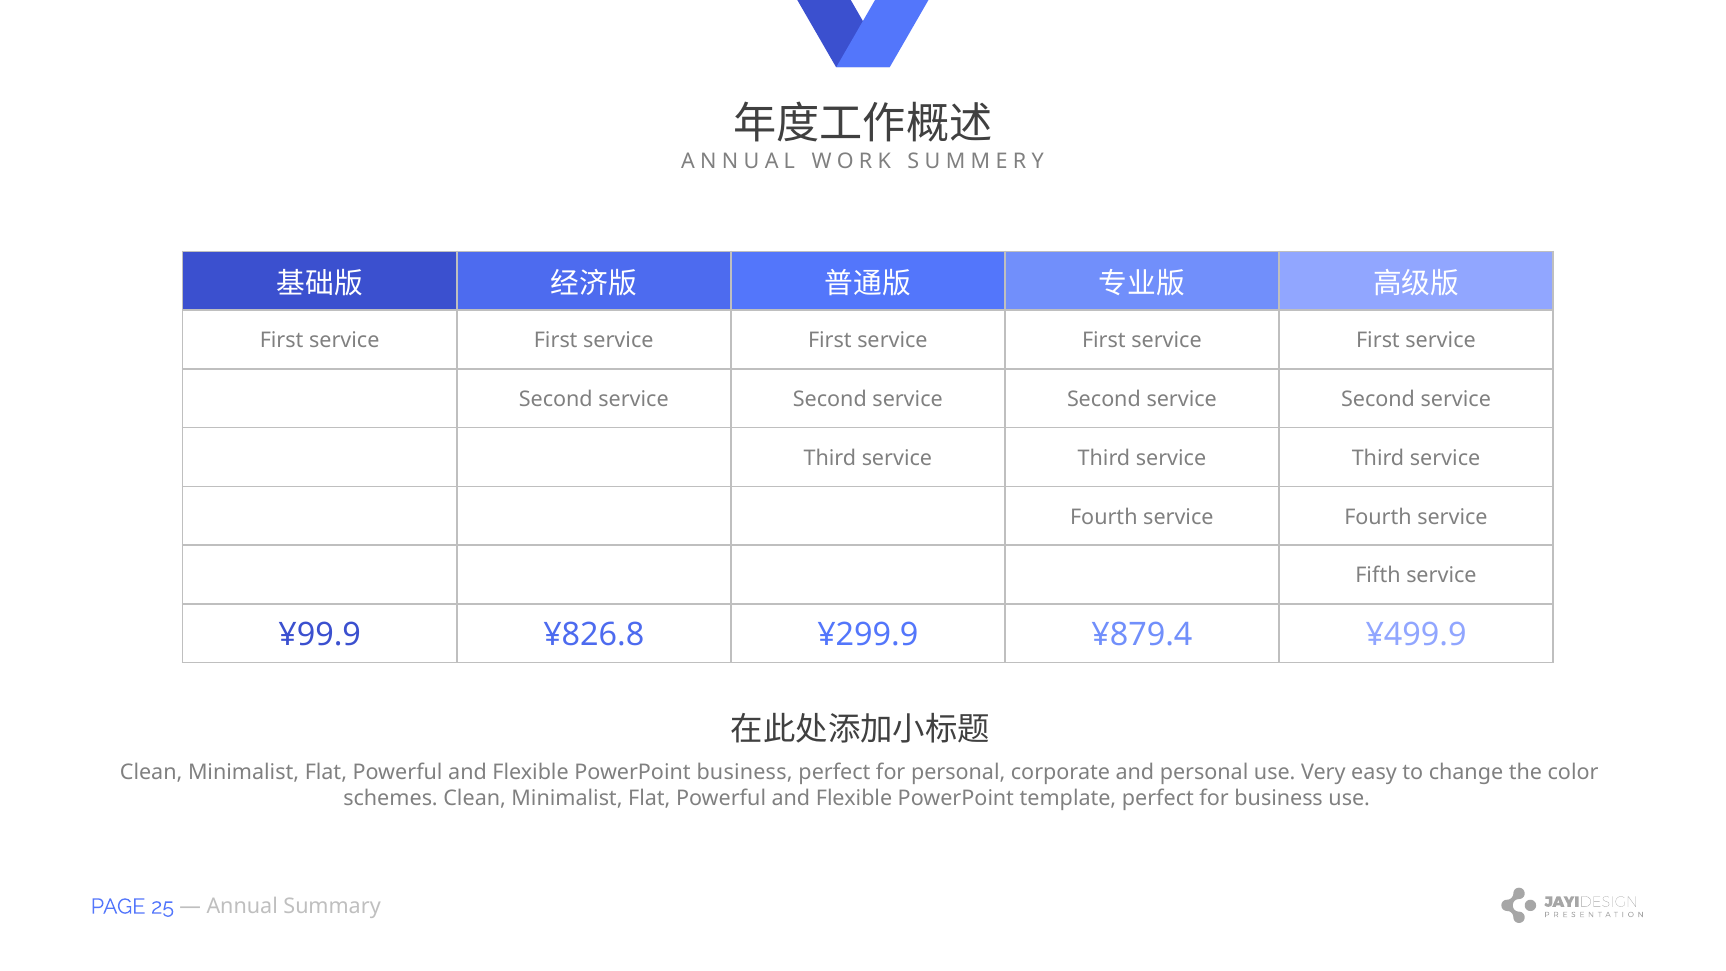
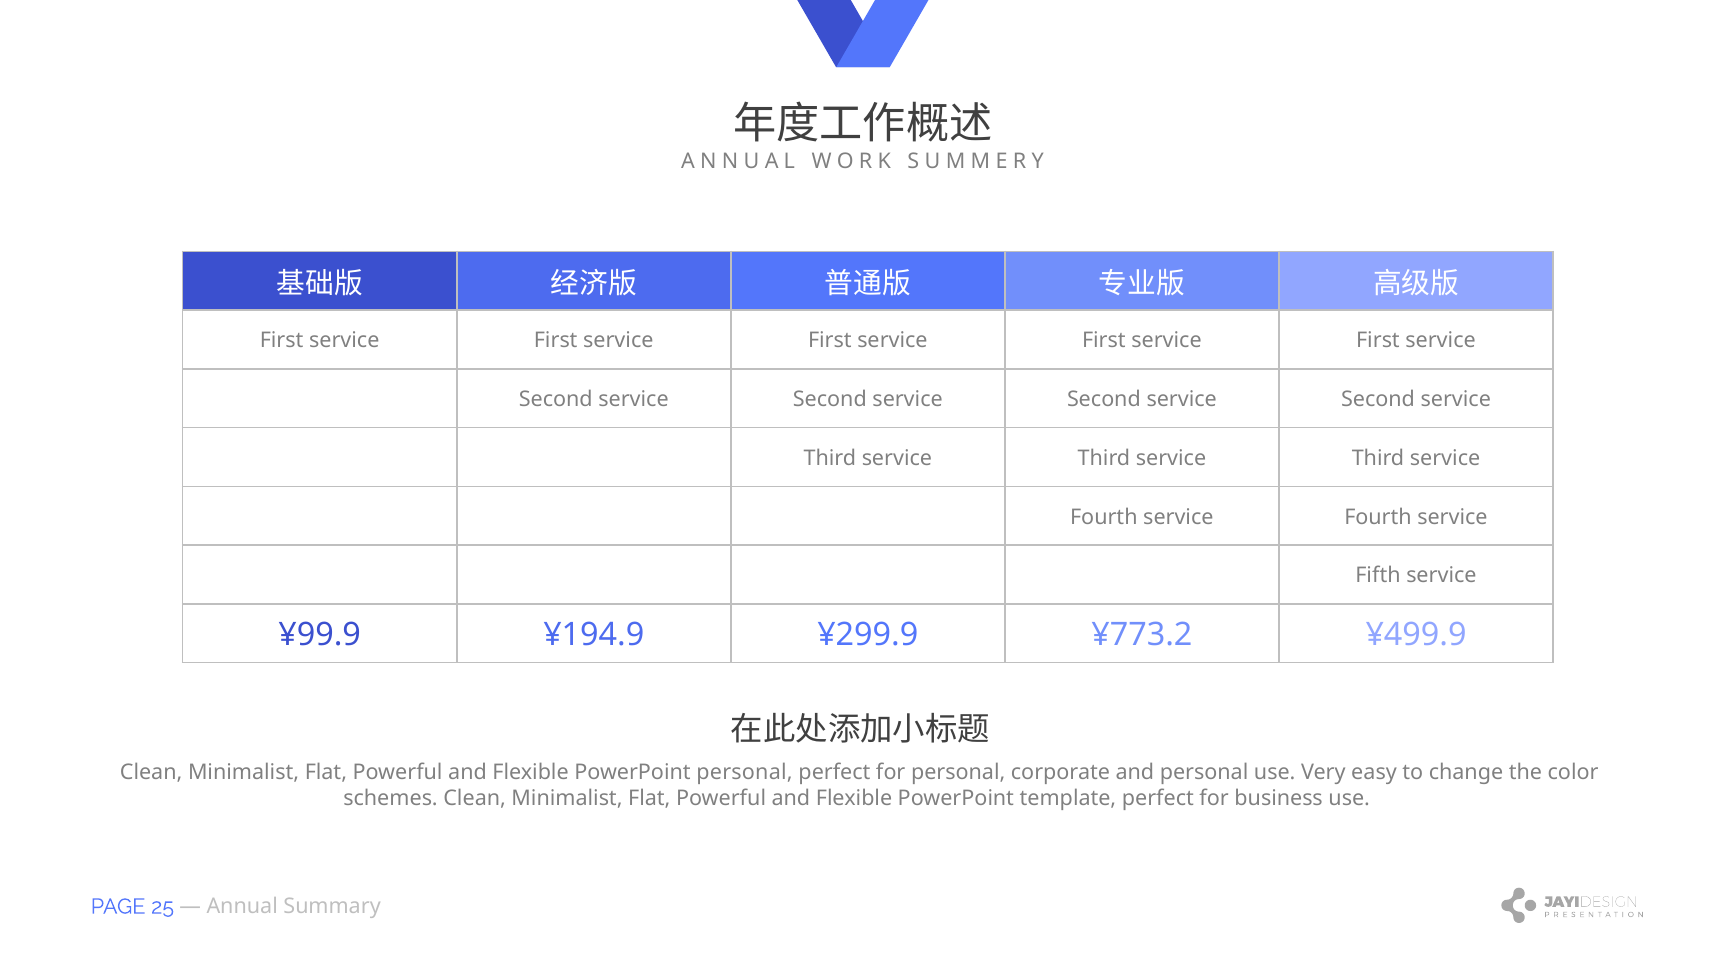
¥826.8: ¥826.8 -> ¥194.9 (594, 635)
¥879.4: ¥879.4 -> ¥773.2 (1142, 635)
PowerPoint business: business -> personal (745, 772)
